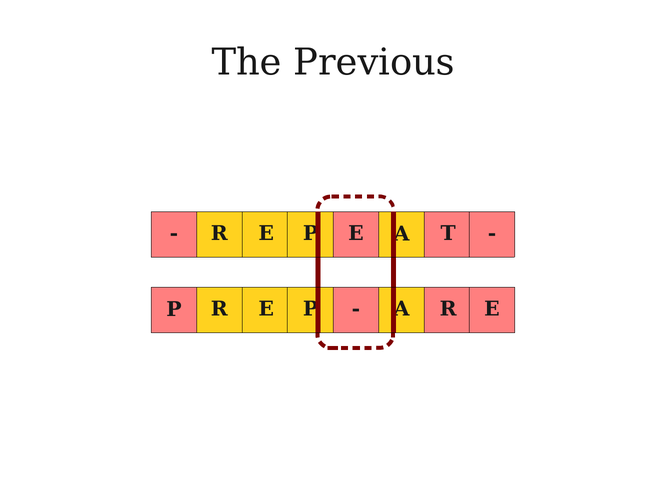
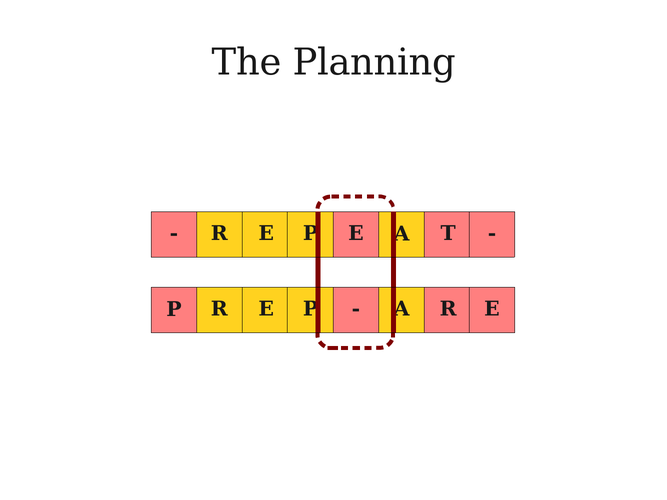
Previous: Previous -> Planning (374, 63)
